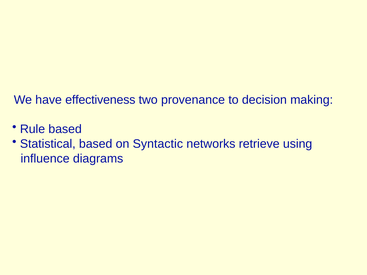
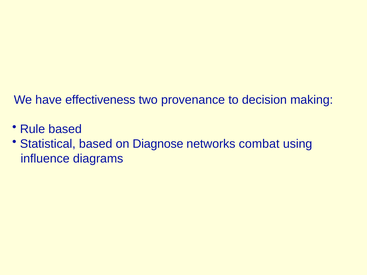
Syntactic: Syntactic -> Diagnose (158, 144)
retrieve: retrieve -> combat (259, 144)
